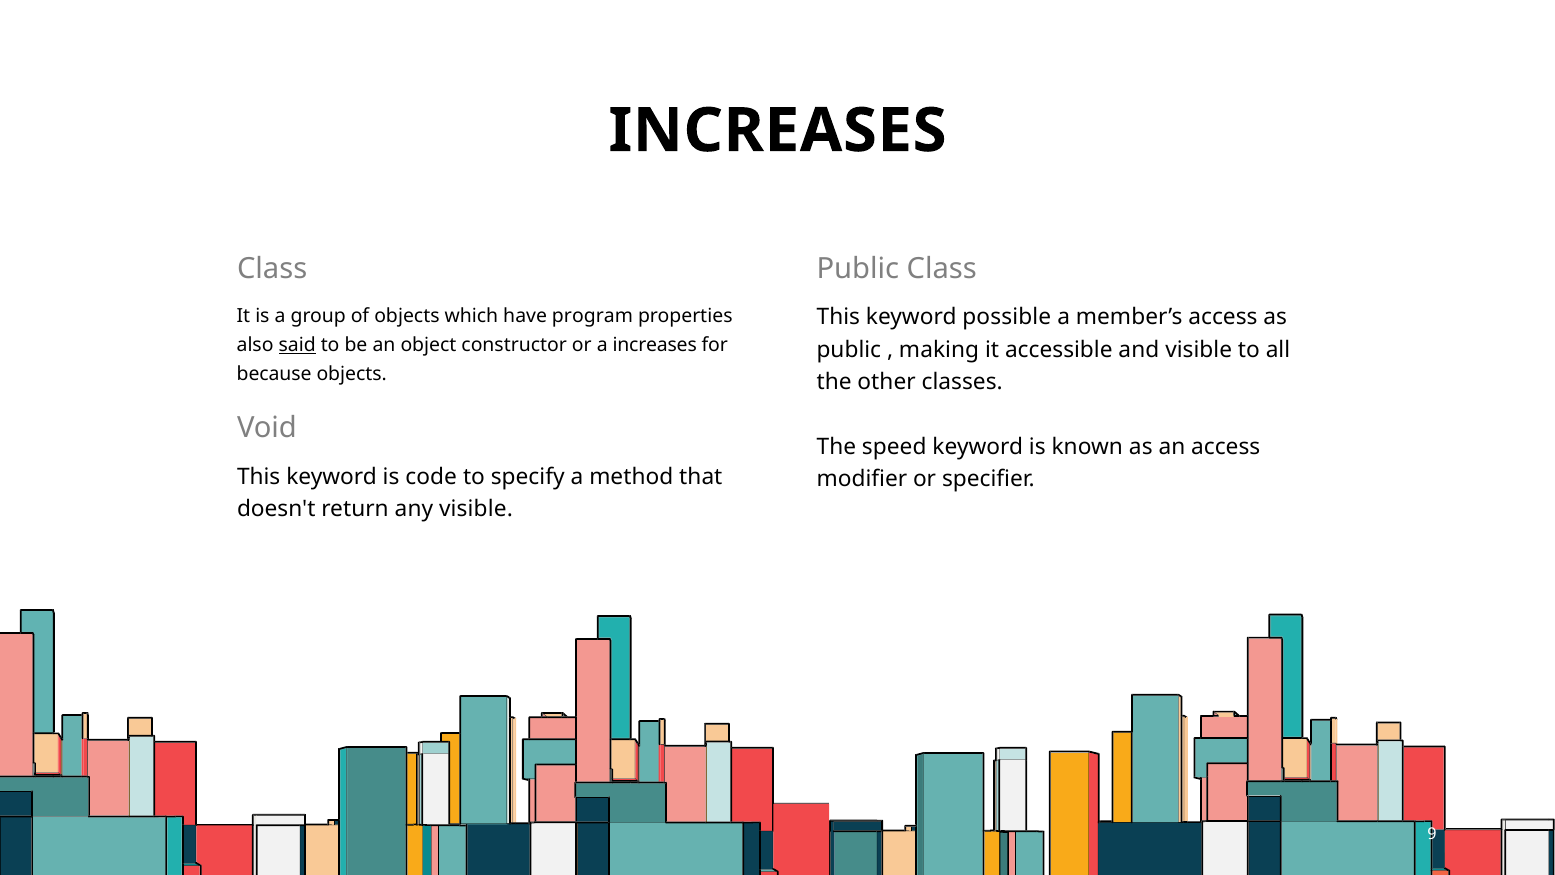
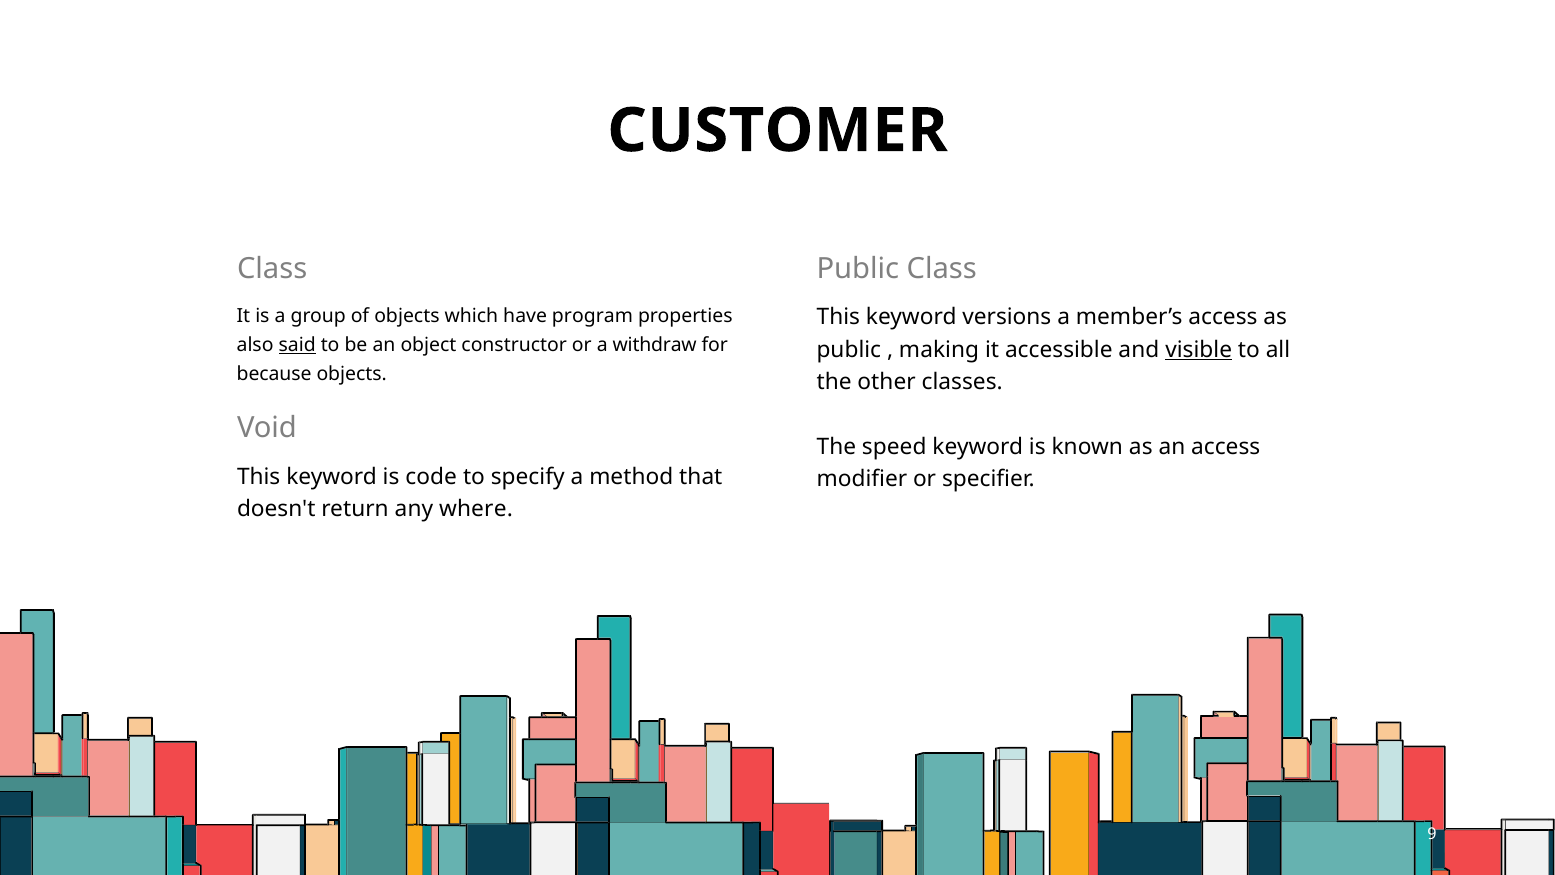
INCREASES: INCREASES -> CUSTOMER (778, 131)
possible: possible -> versions (1007, 317)
a increases: increases -> withdraw (655, 345)
visible underline: none -> present (1199, 350)
any visible: visible -> where (476, 509)
